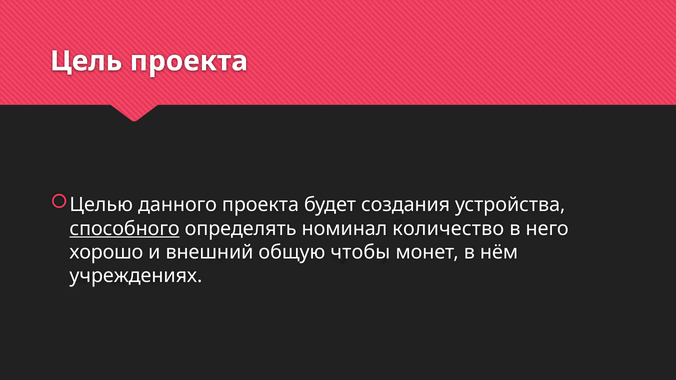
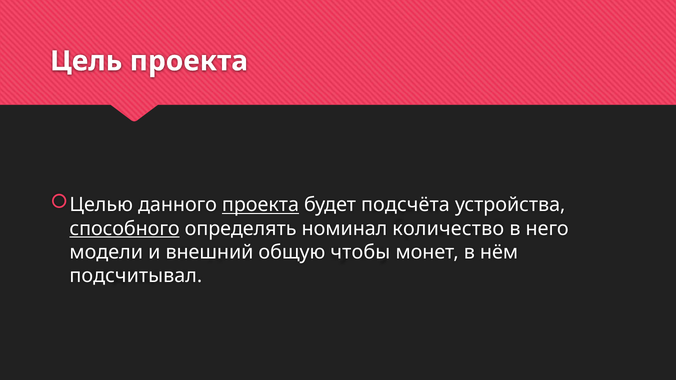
проекта underline: none -> present (260, 205)
создания: создания -> подсчёта (405, 205)
хорошо: хорошо -> модели (106, 252)
учреждениях: учреждениях -> подсчитывал (136, 276)
